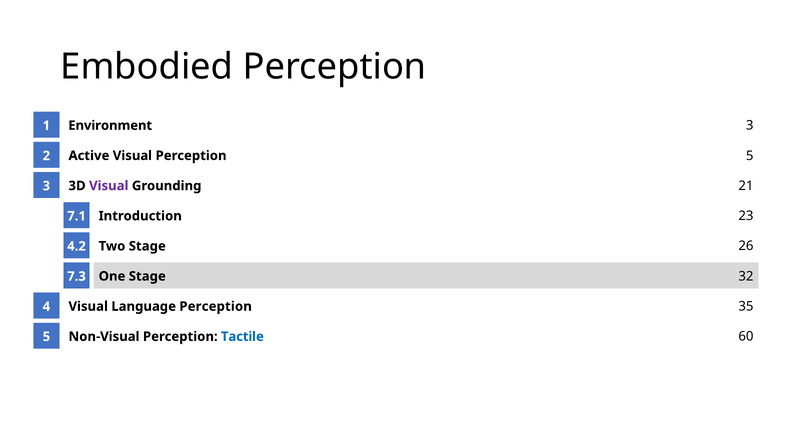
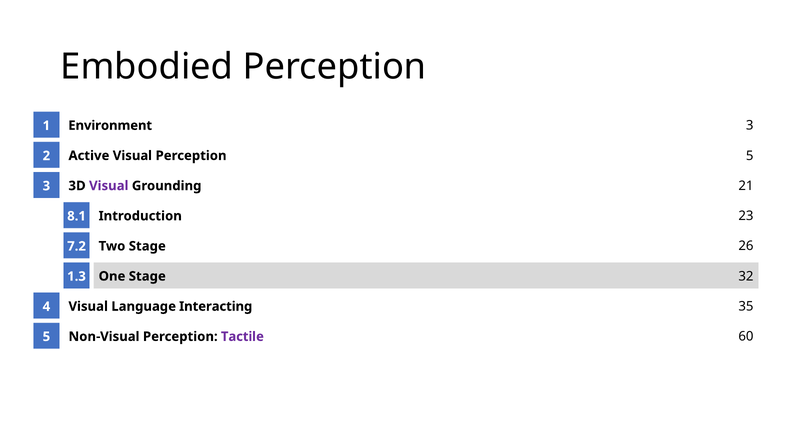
7.1: 7.1 -> 8.1 (77, 216)
4.2: 4.2 -> 7.2 (77, 246)
7.3: 7.3 -> 1.3 (77, 276)
Language Perception: Perception -> Interacting (216, 306)
Tactile colour: blue -> purple (242, 336)
